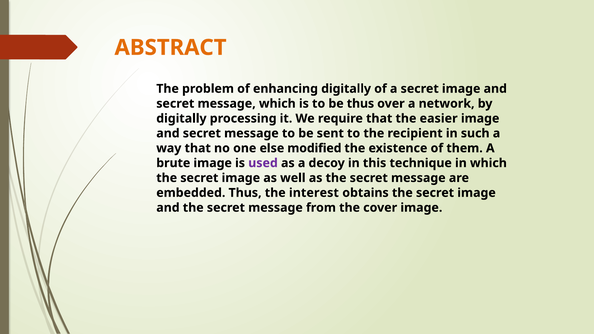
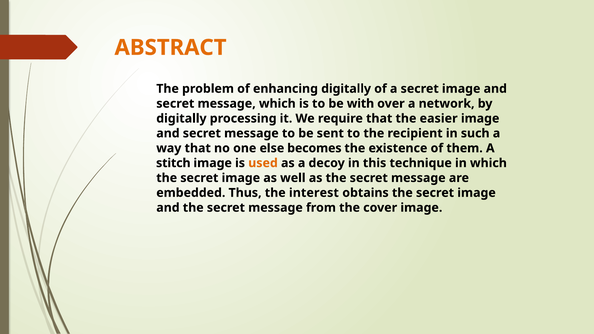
be thus: thus -> with (360, 104)
modified: modified -> becomes (314, 148)
brute: brute -> stitch (173, 163)
used colour: purple -> orange (263, 163)
